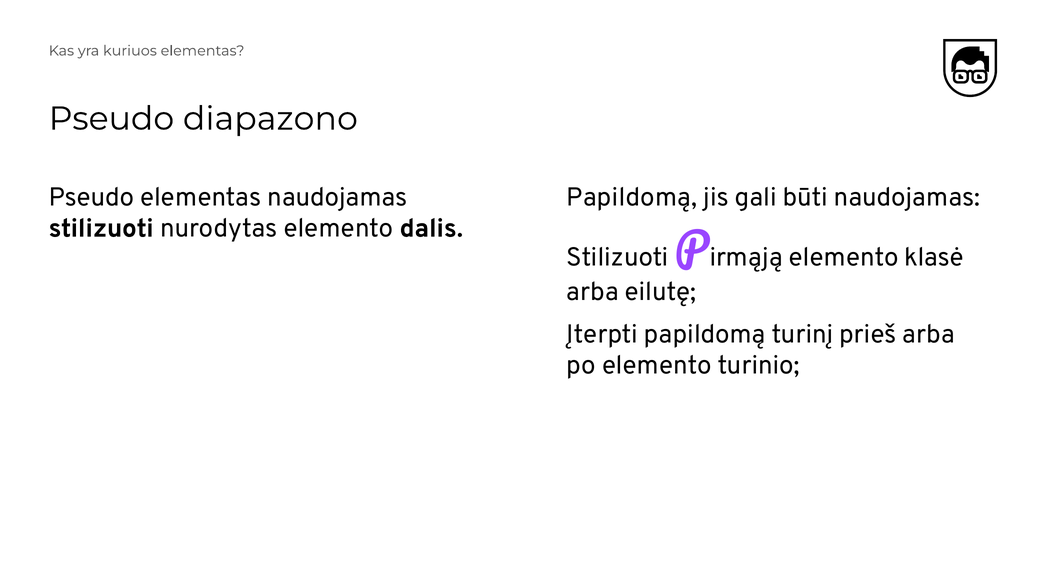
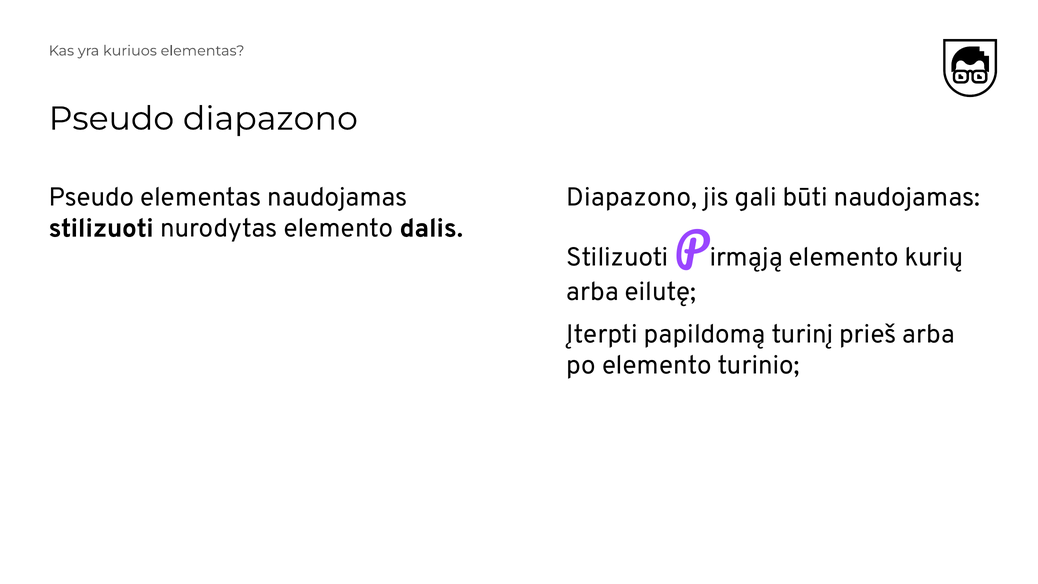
Papildomą: Papildomą -> Diapazono (632, 197)
klasė: klasė -> kurių (934, 257)
